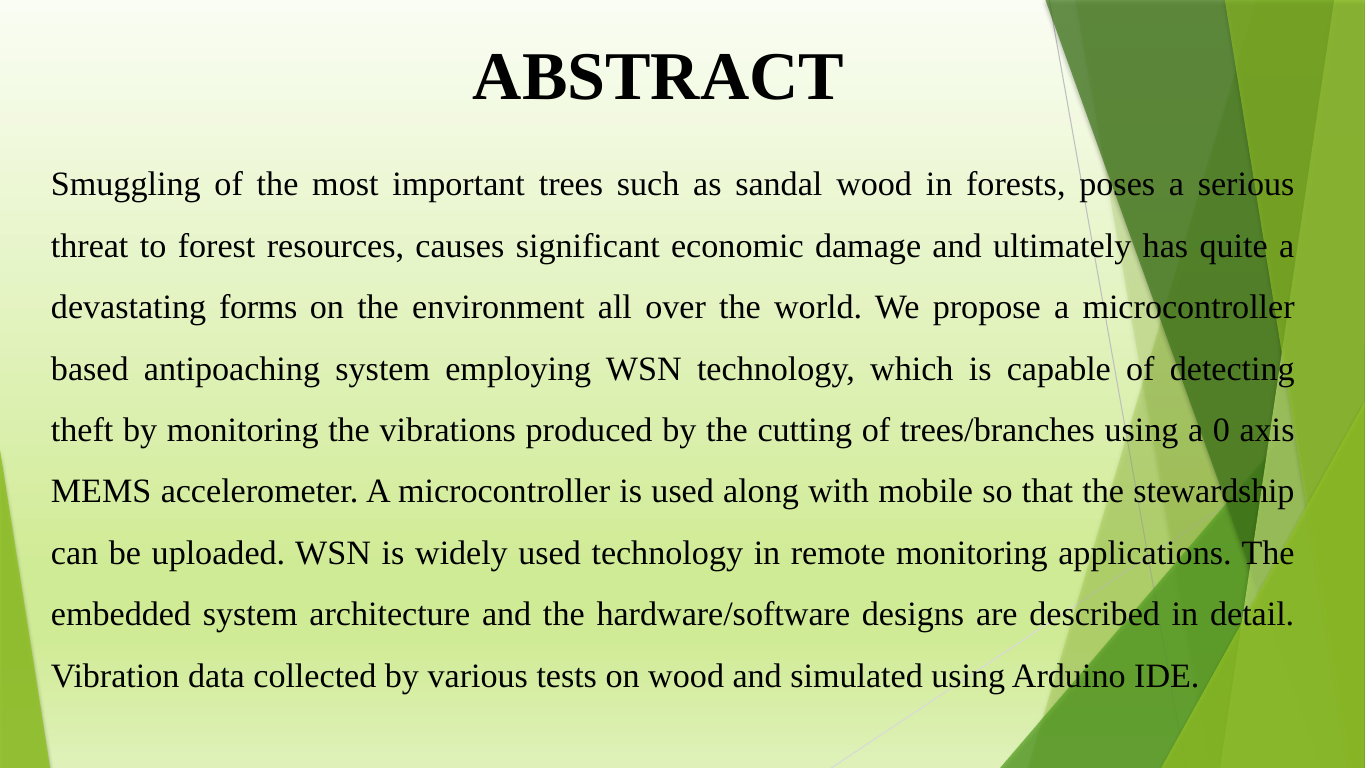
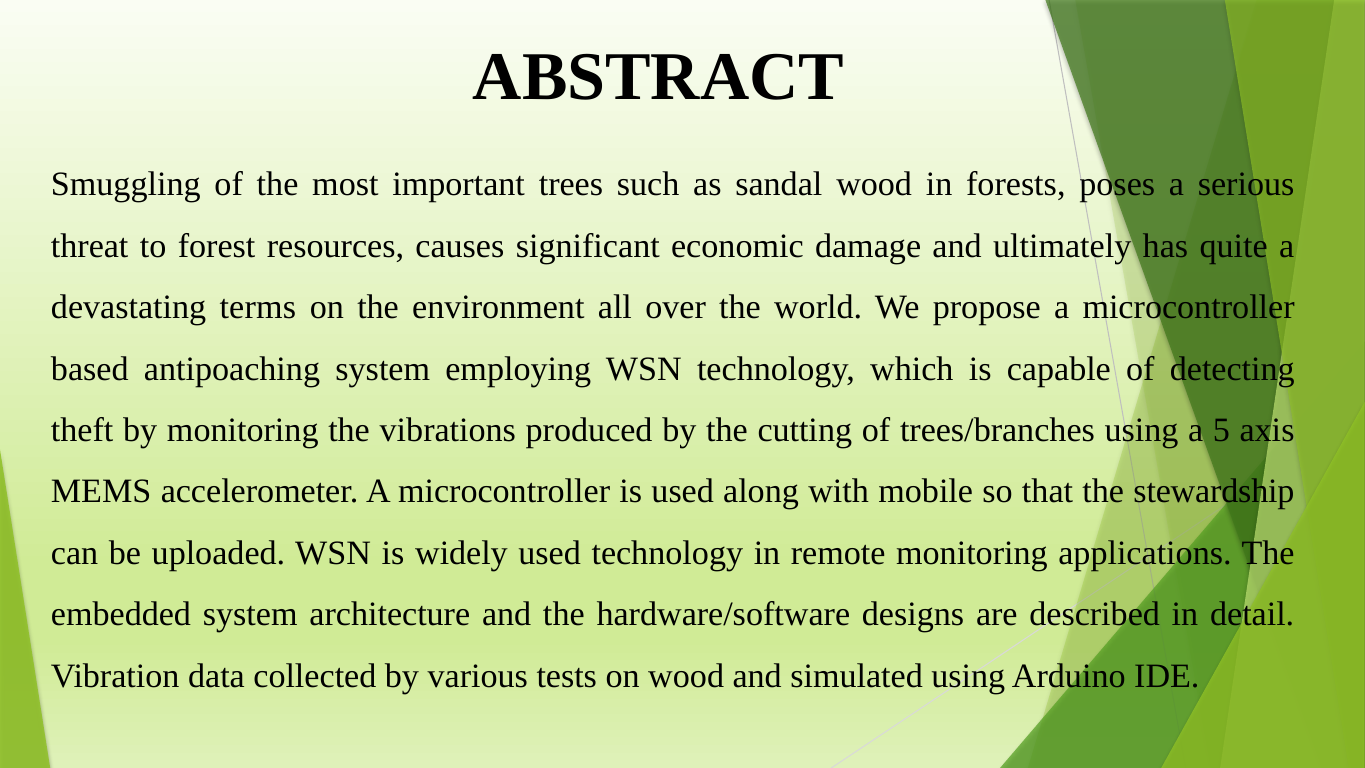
forms: forms -> terms (258, 307)
0: 0 -> 5 (1221, 430)
